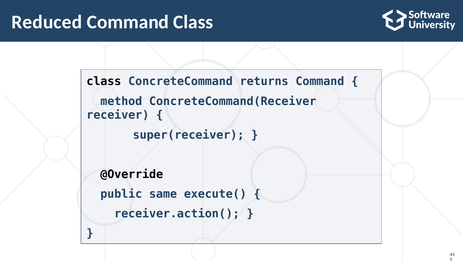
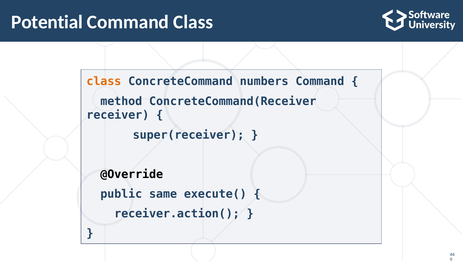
Reduced: Reduced -> Potential (47, 22)
class colour: black -> orange (104, 81)
returns: returns -> numbers (264, 81)
